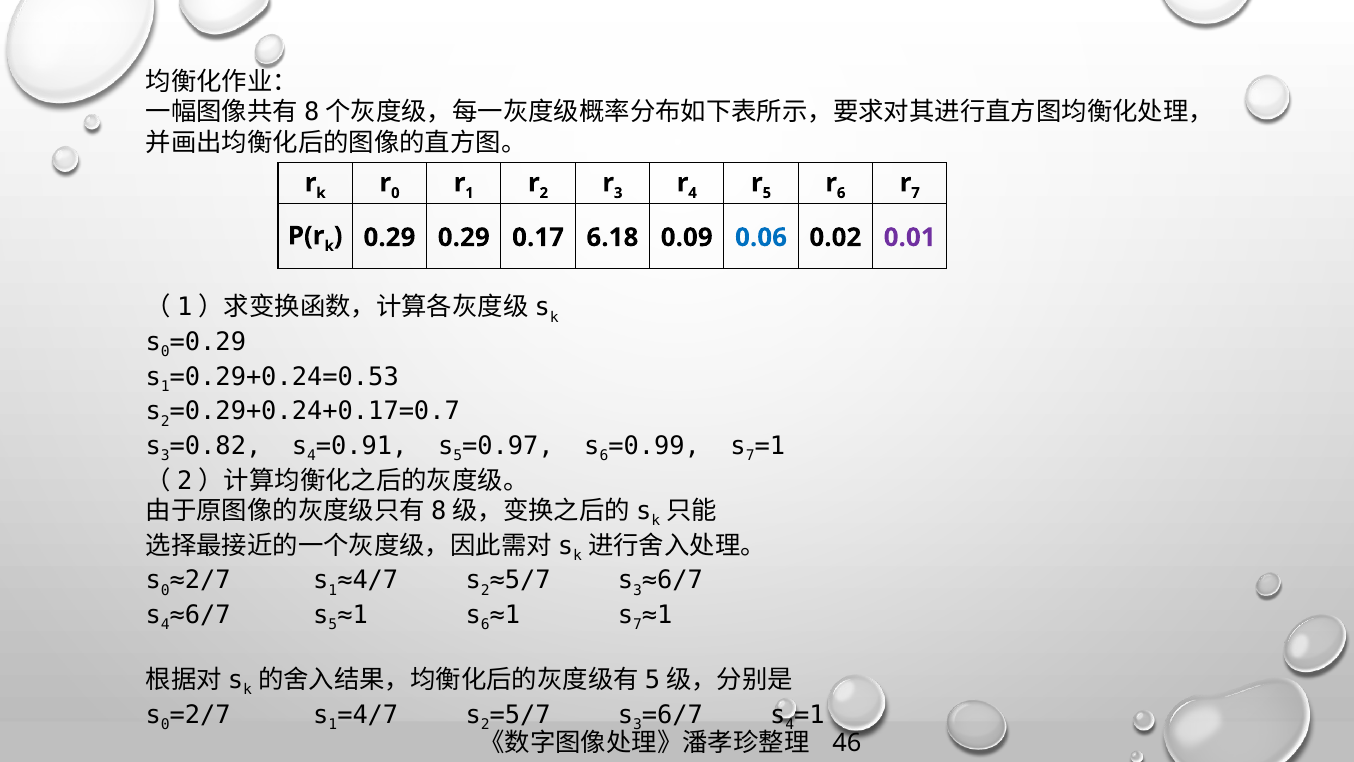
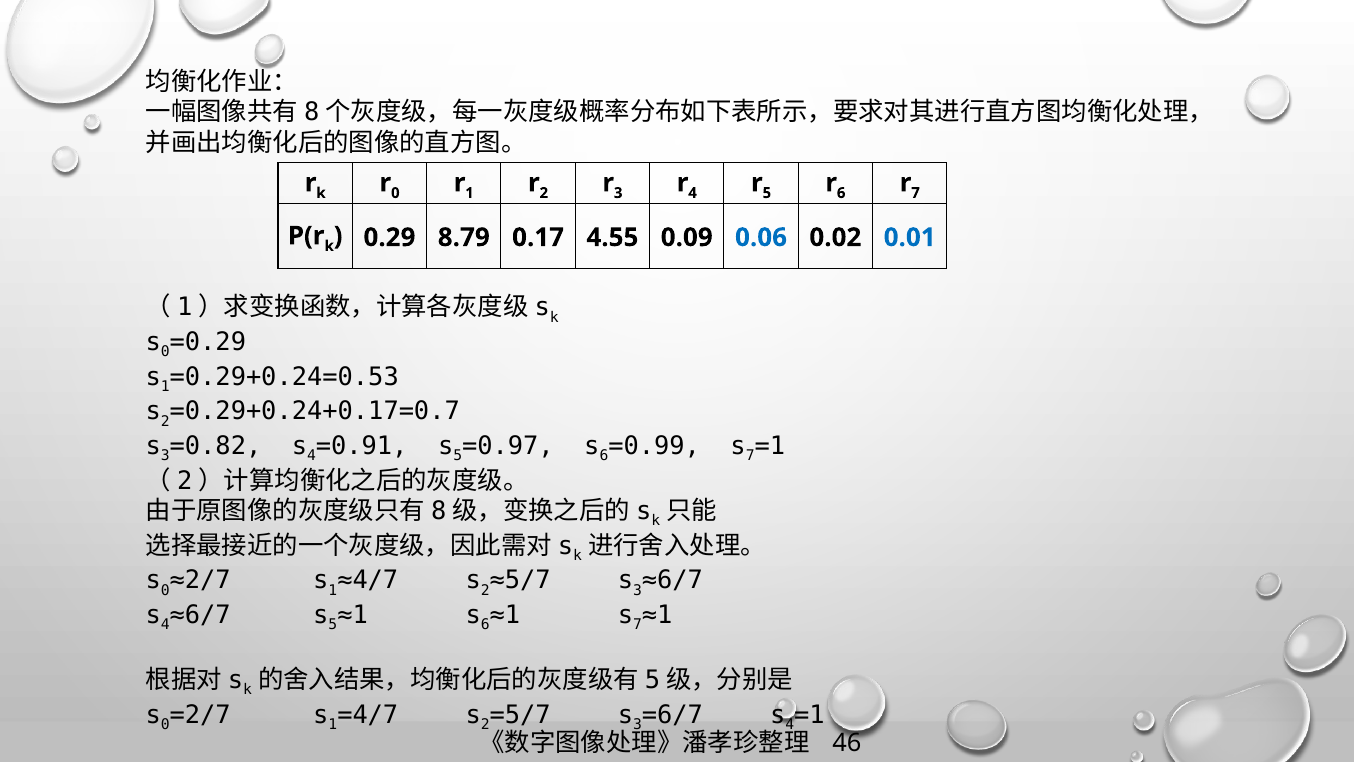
0.29 0.29: 0.29 -> 8.79 (464, 237)
6.18: 6.18 -> 4.55 (612, 237)
0.01 colour: purple -> blue (910, 237)
